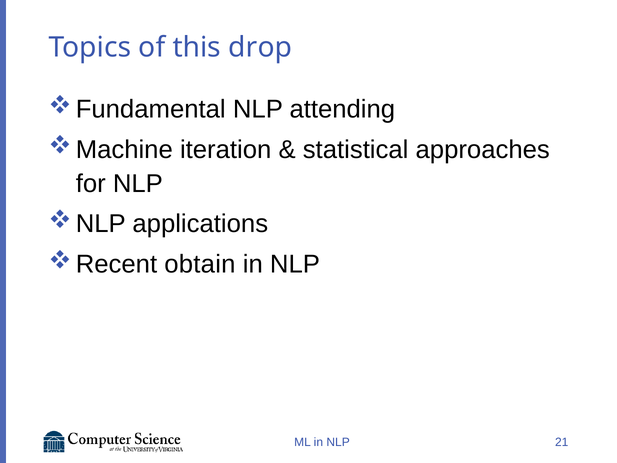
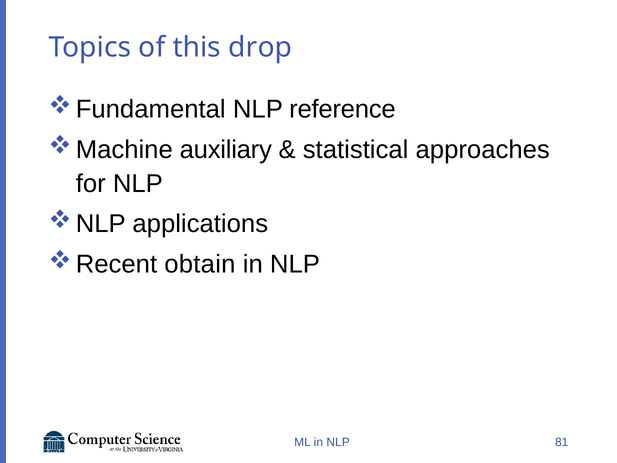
attending: attending -> reference (342, 109)
iteration: iteration -> auxiliary (226, 150)
21: 21 -> 81 (562, 442)
